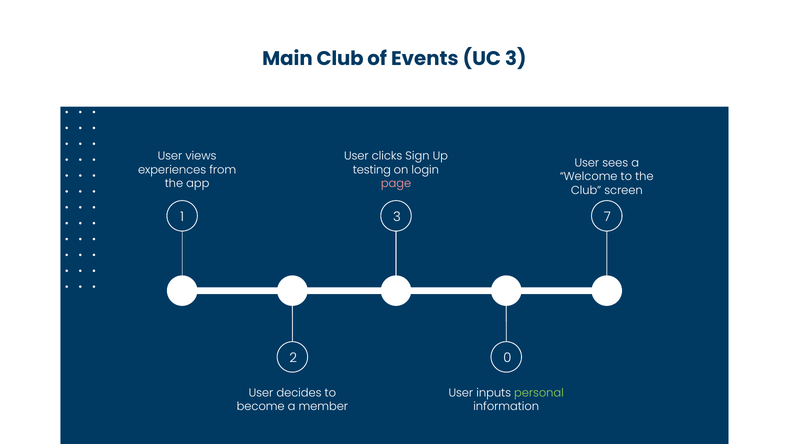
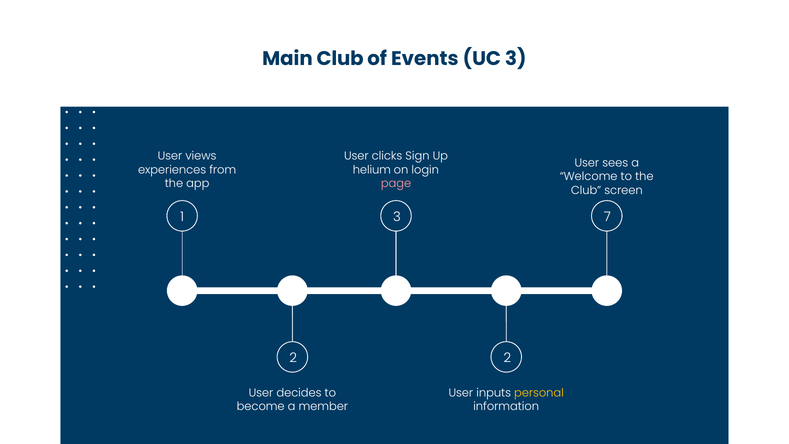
testing: testing -> helium (372, 170)
2 0: 0 -> 2 (507, 358)
personal colour: light green -> yellow (539, 393)
